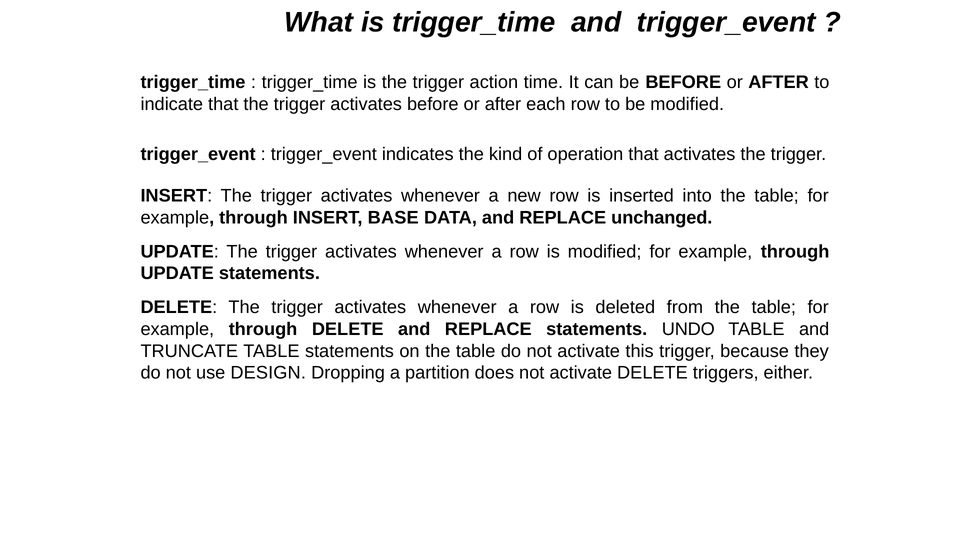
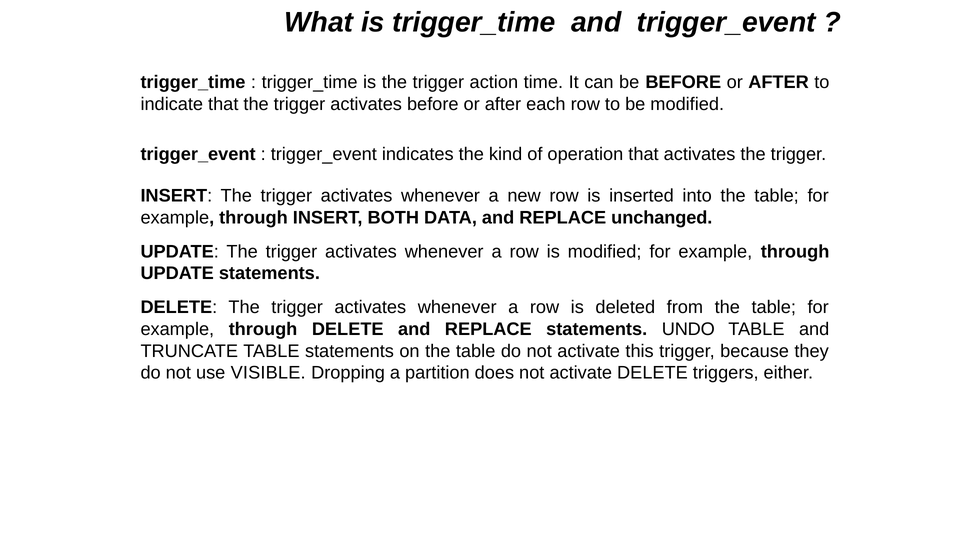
BASE: BASE -> BOTH (393, 217)
DESIGN: DESIGN -> VISIBLE (268, 373)
